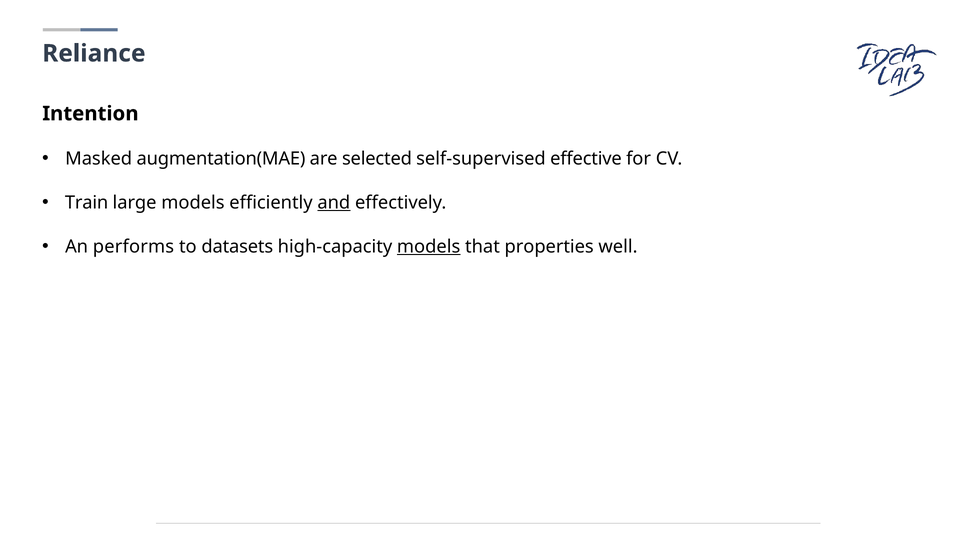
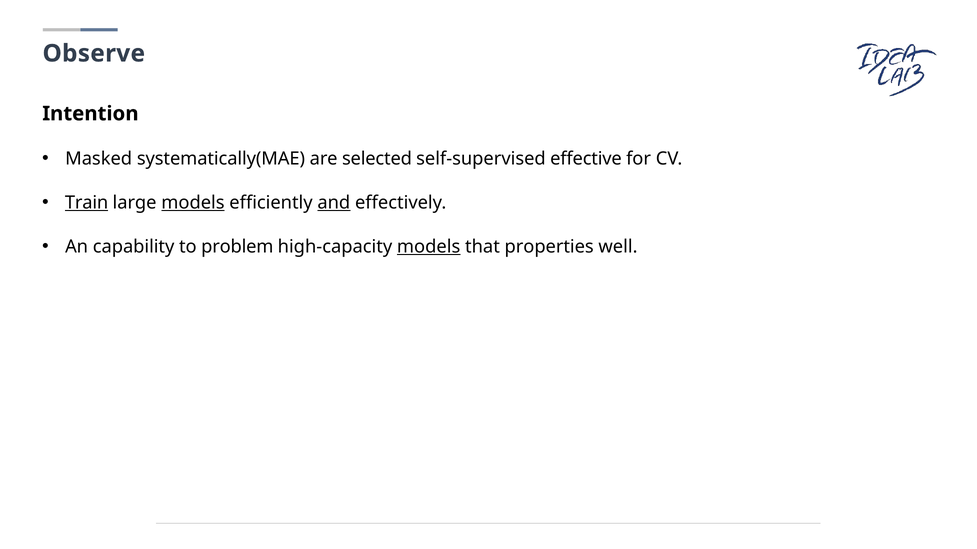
Reliance: Reliance -> Observe (94, 54)
augmentation(MAE: augmentation(MAE -> systematically(MAE (221, 159)
Train underline: none -> present (87, 203)
models underline: none -> present (193, 203)
performs: performs -> capability (134, 247)
datasets: datasets -> problem (237, 247)
